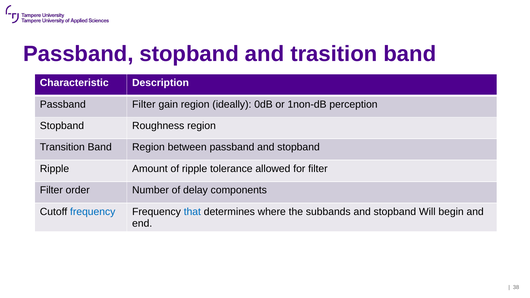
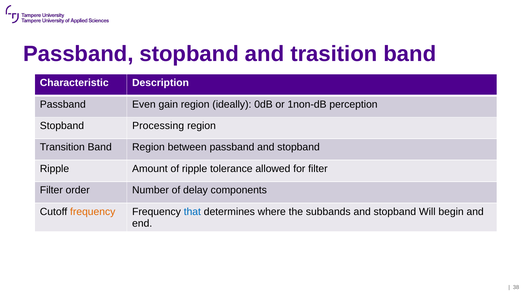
Passband Filter: Filter -> Even (144, 104)
Roughness: Roughness -> Processing (158, 126)
frequency colour: blue -> orange (93, 212)
